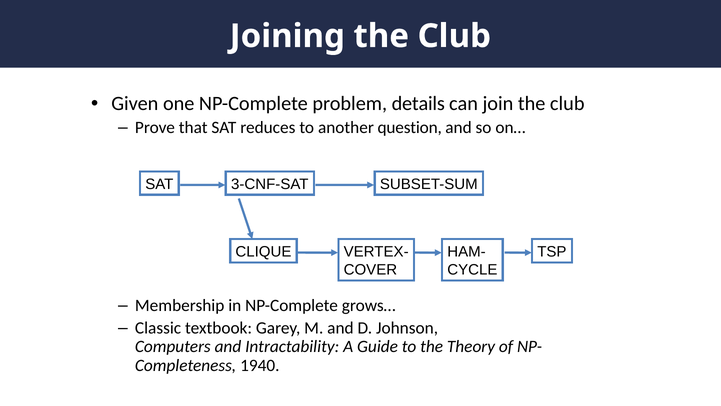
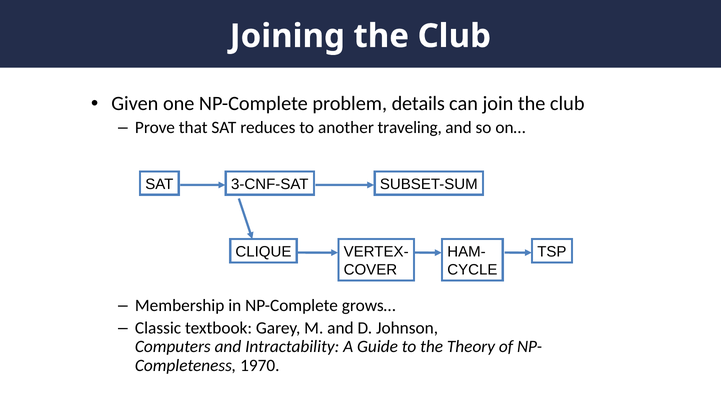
question: question -> traveling (410, 128)
1940: 1940 -> 1970 (260, 365)
